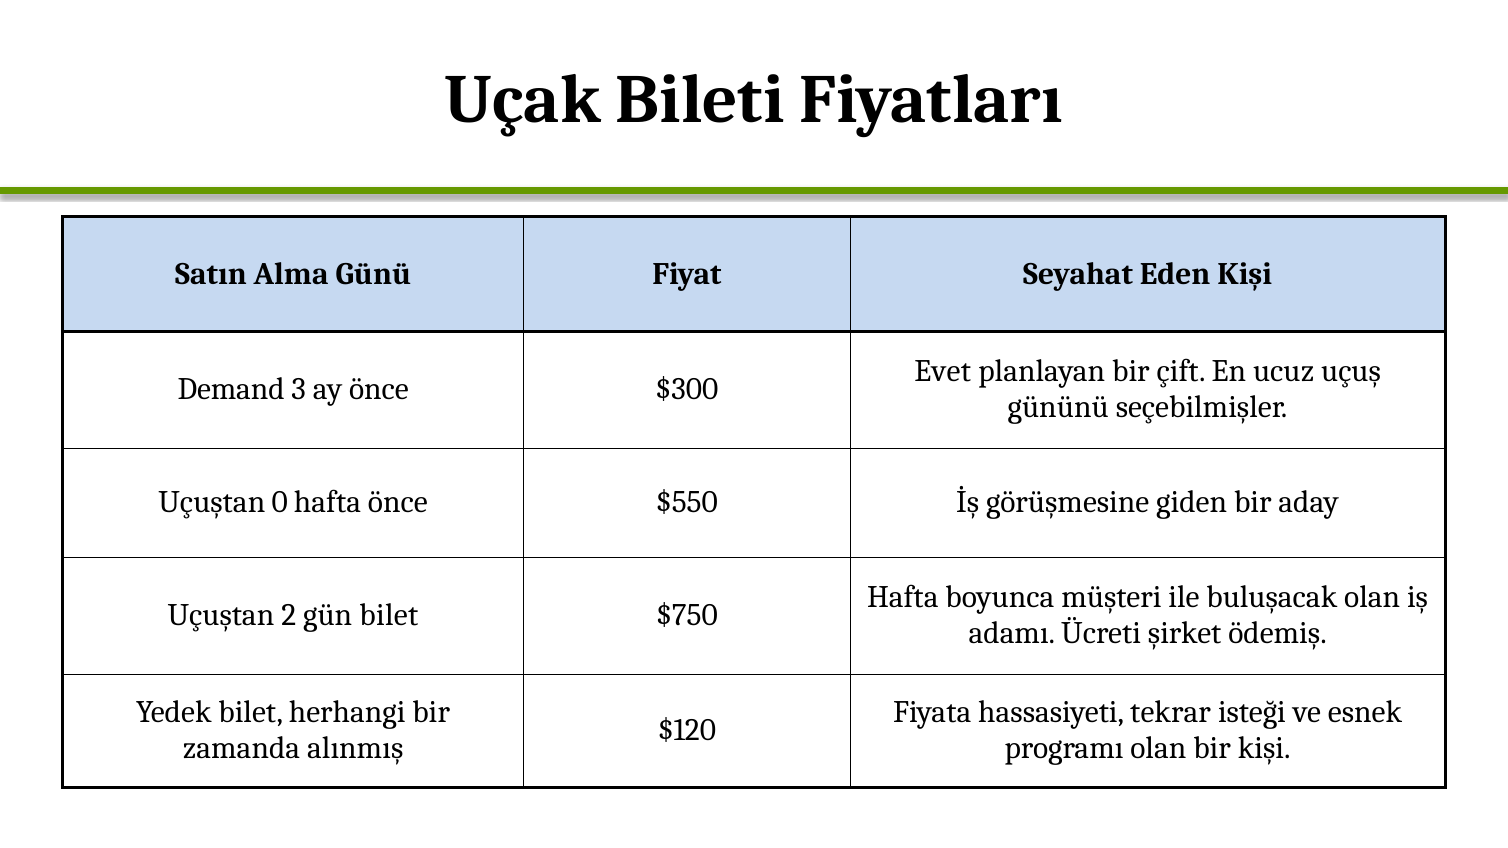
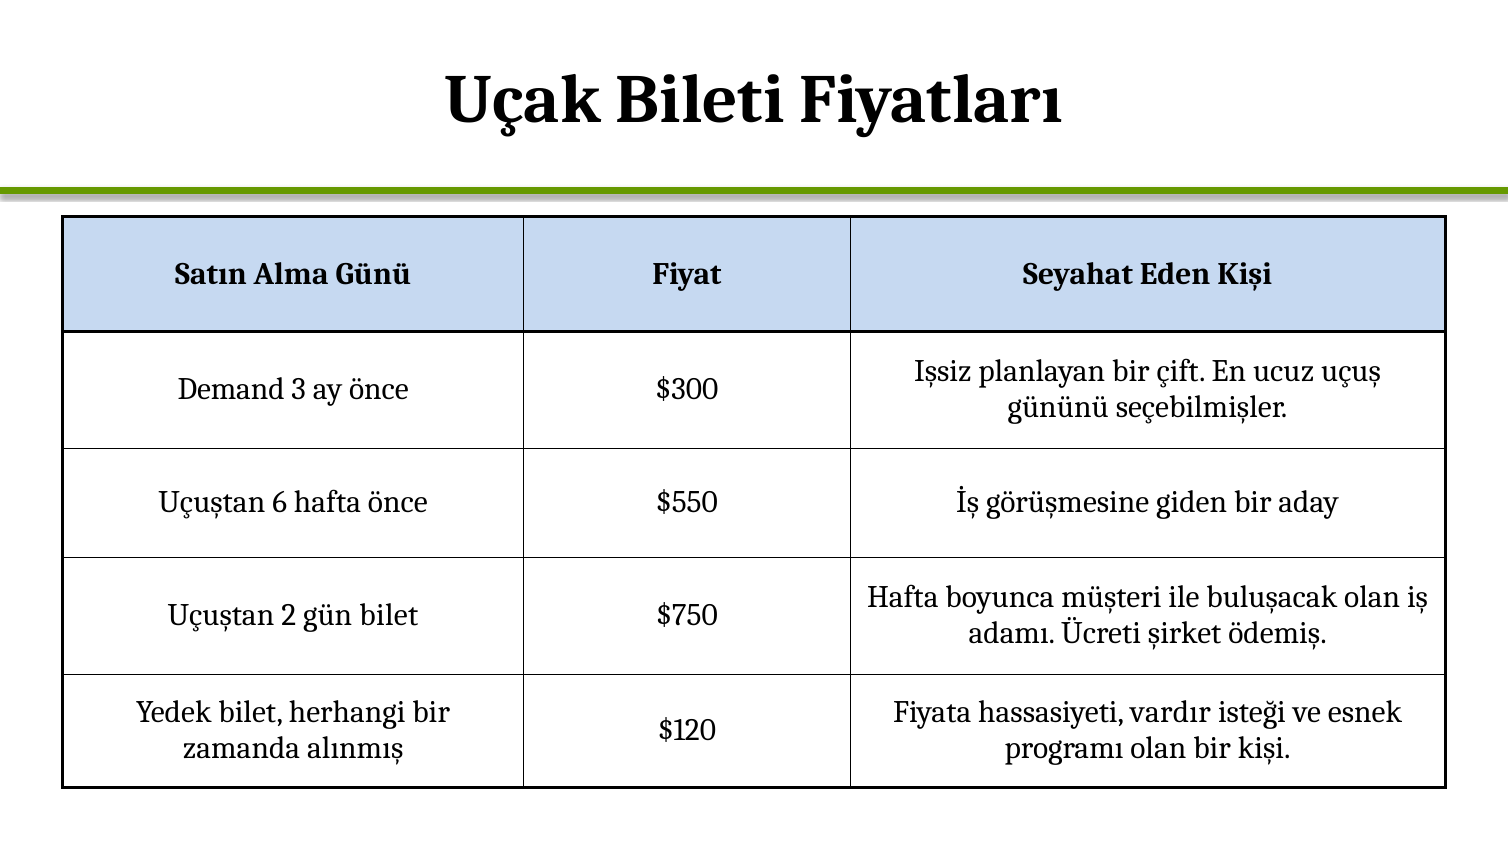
Evet: Evet -> Işsiz (943, 371)
0: 0 -> 6 (280, 503)
tekrar: tekrar -> vardır (1170, 713)
